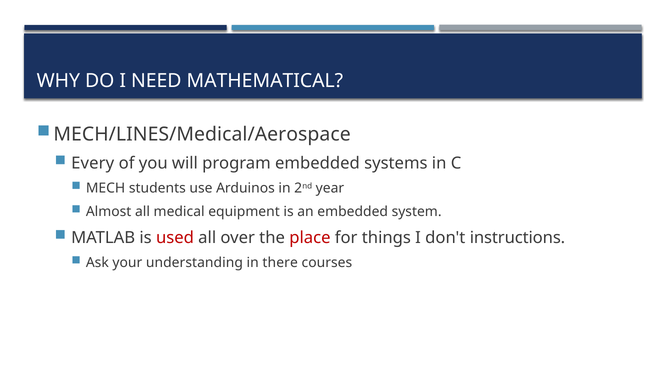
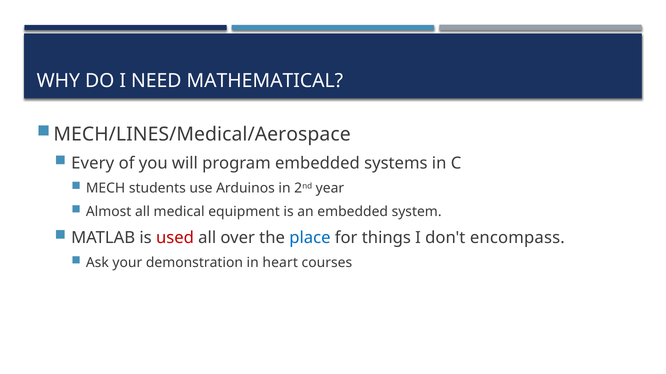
place colour: red -> blue (310, 238)
instructions: instructions -> encompass (517, 238)
understanding: understanding -> demonstration (194, 263)
there: there -> heart (280, 263)
